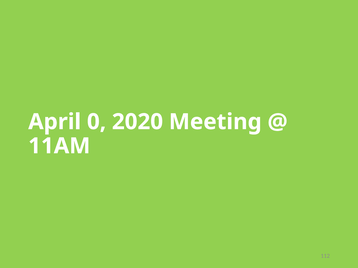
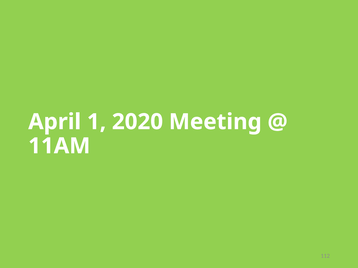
0: 0 -> 1 (97, 122)
